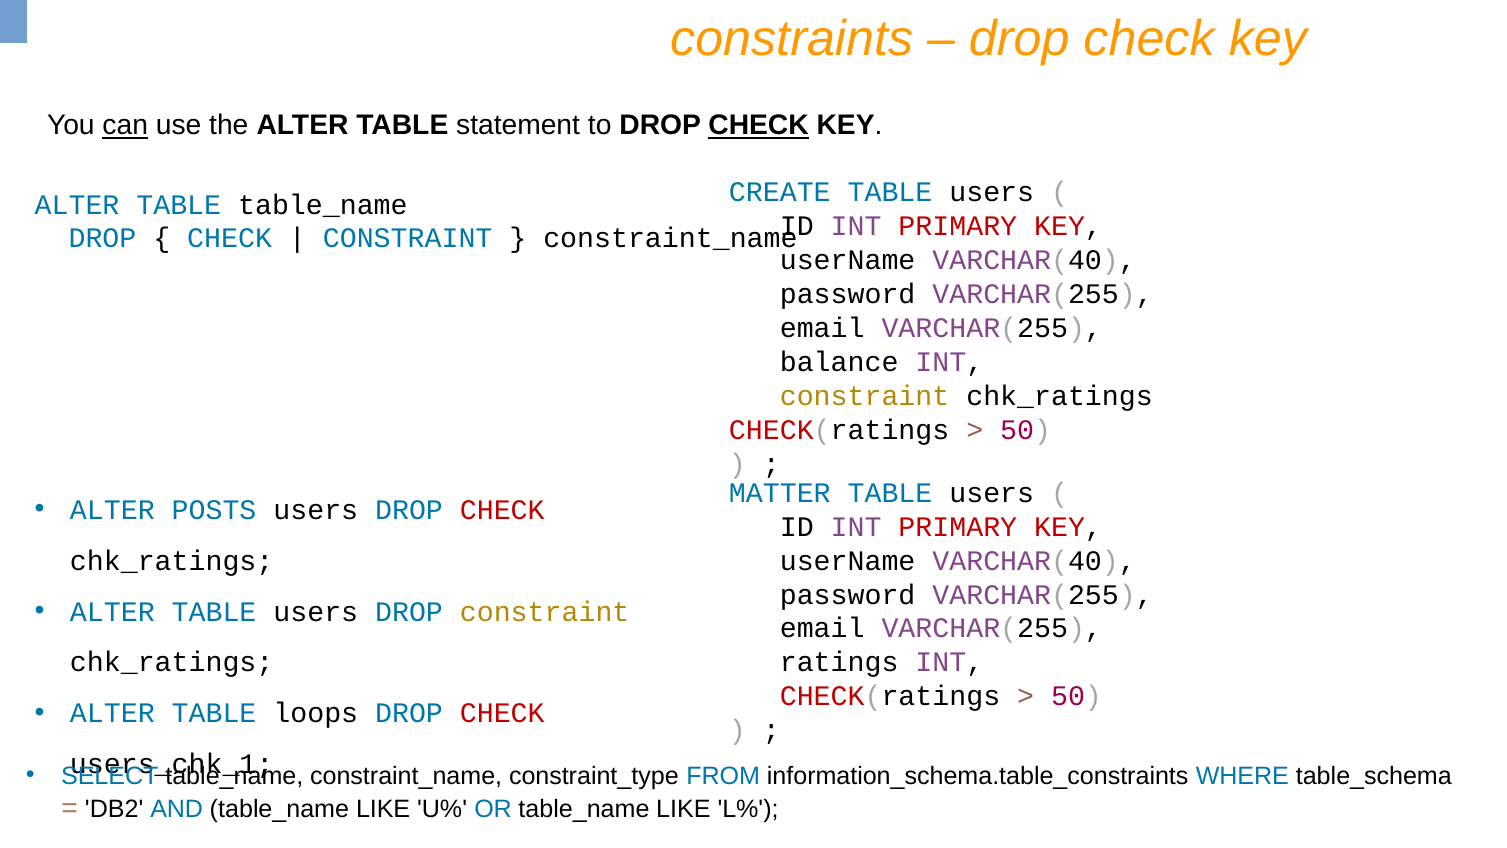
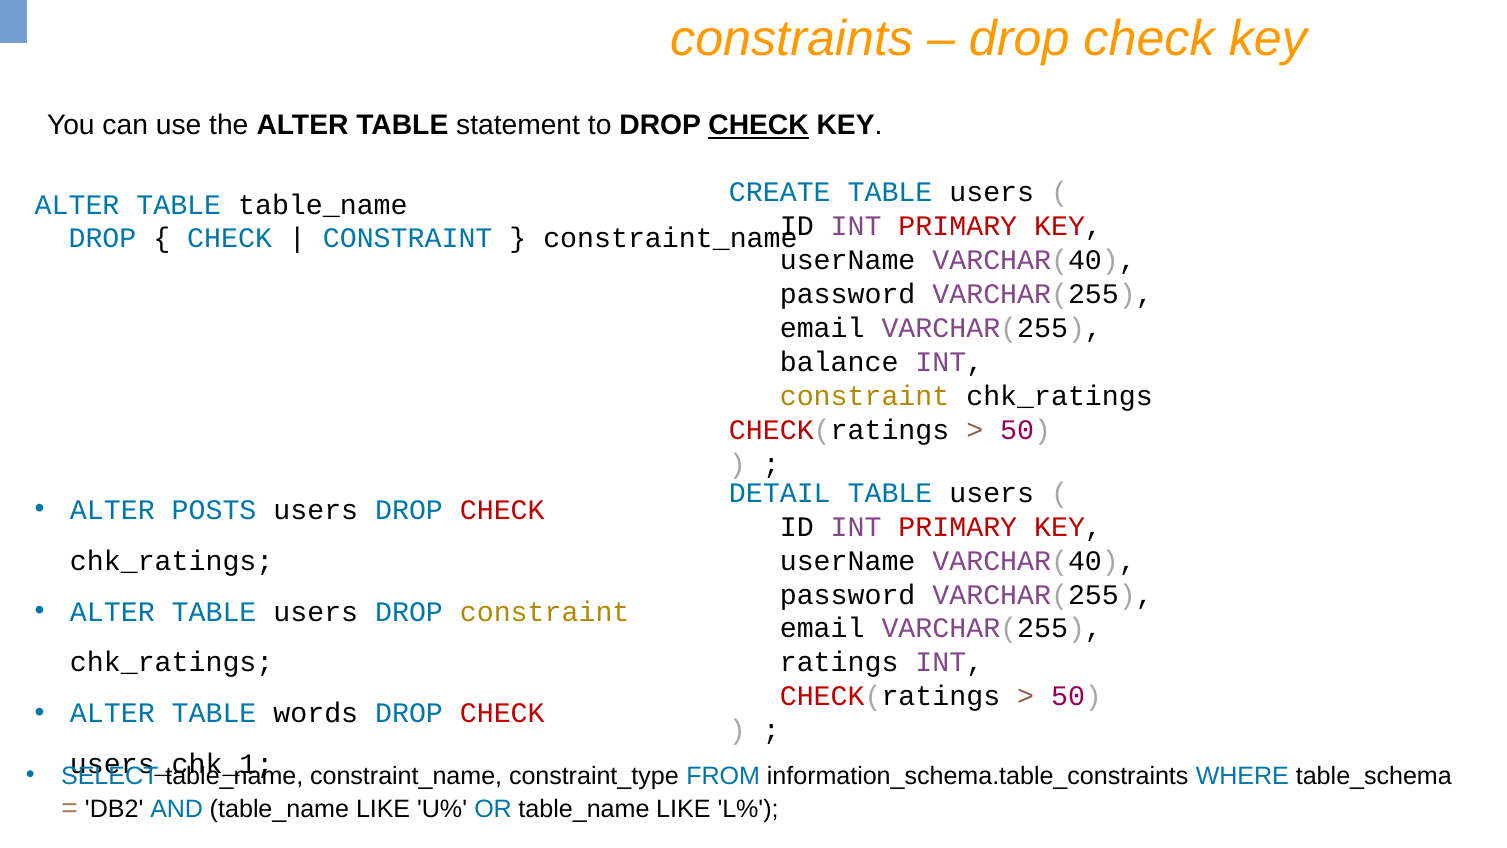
can underline: present -> none (125, 126)
MATTER: MATTER -> DETAIL (780, 493)
loops: loops -> words (316, 713)
